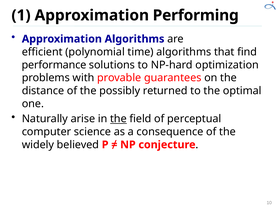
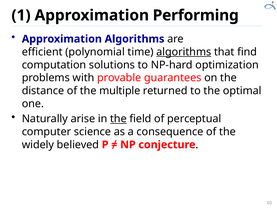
algorithms underline: none -> present (184, 52)
performance: performance -> computation (54, 65)
possibly: possibly -> multiple (120, 91)
